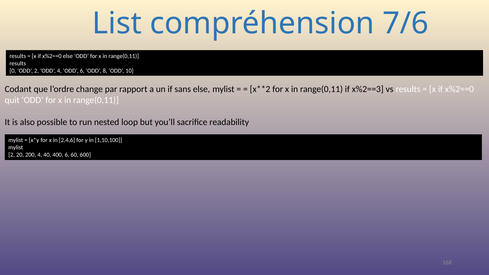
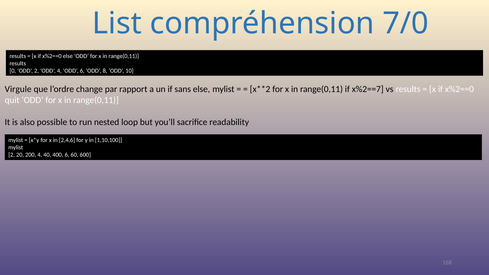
7/6: 7/6 -> 7/0 (406, 23)
Codant: Codant -> Virgule (18, 89)
x%2==3: x%2==3 -> x%2==7 (368, 89)
